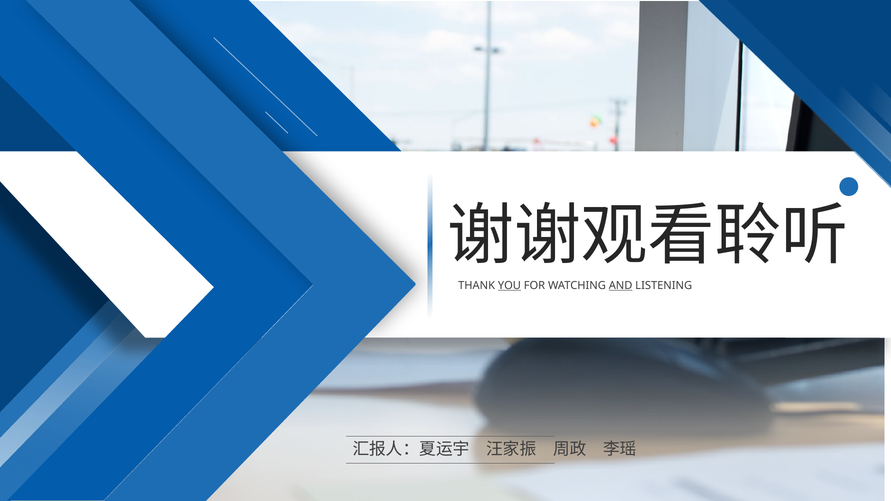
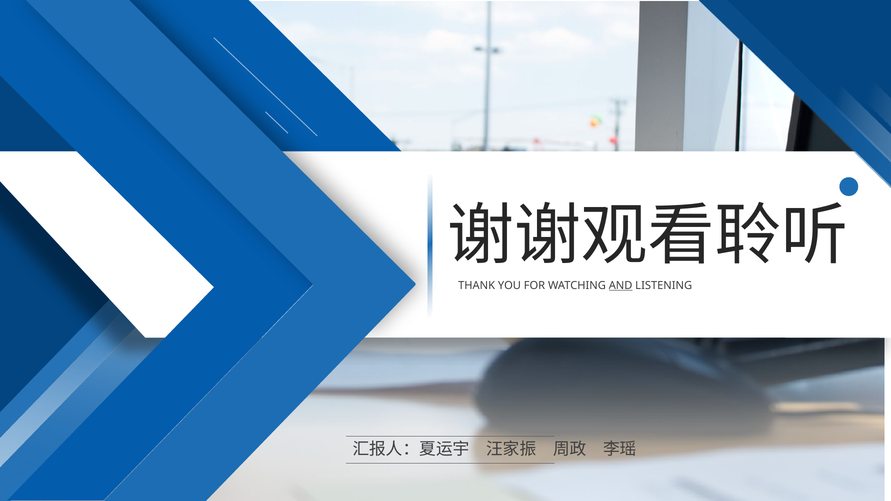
YOU underline: present -> none (509, 285)
